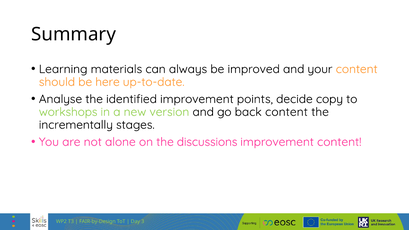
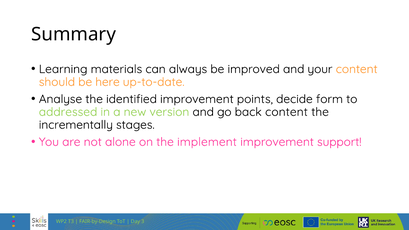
copy: copy -> form (329, 99)
workshops: workshops -> addressed (68, 112)
discussions: discussions -> implement (207, 142)
improvement content: content -> support (339, 142)
